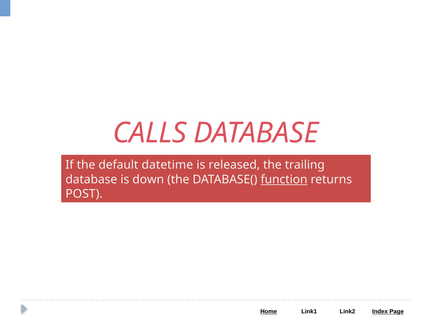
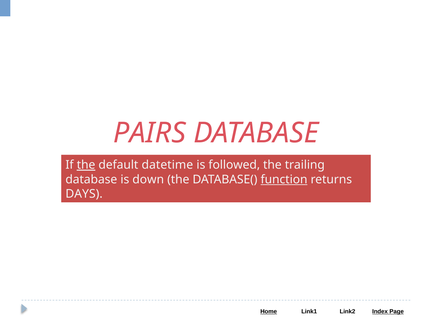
CALLS: CALLS -> PAIRS (150, 133)
the underline: none -> present (86, 165)
released: released -> followed (234, 165)
POST: POST -> DAYS (84, 194)
